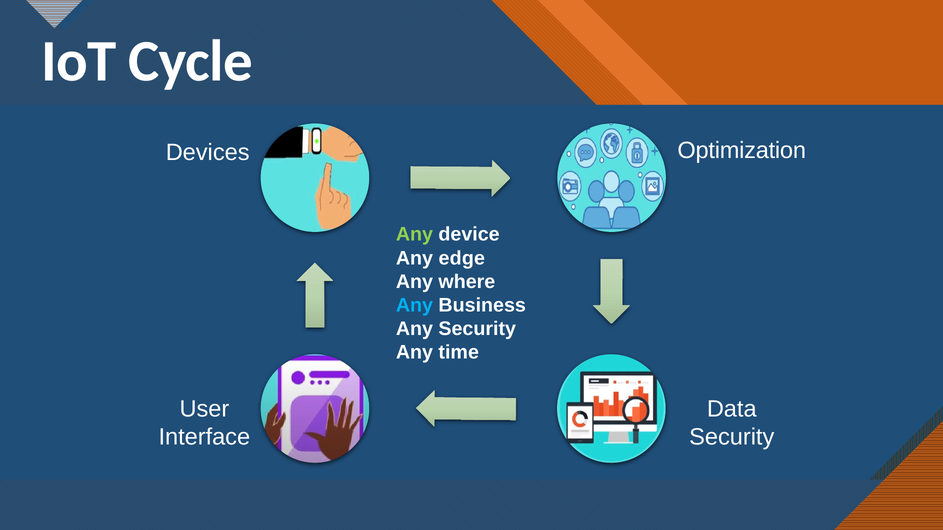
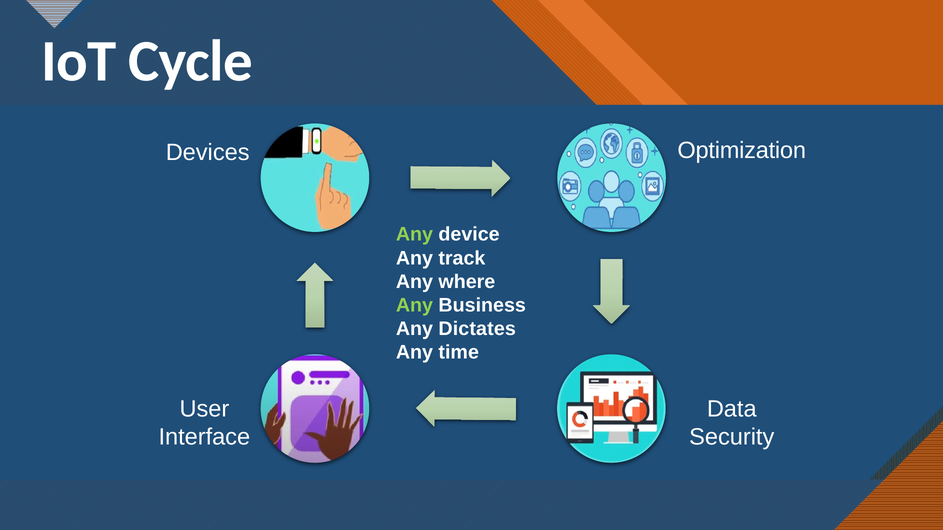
edge: edge -> track (462, 258)
Any colour: light blue -> light green (414, 305)
Any Security: Security -> Dictates (477, 329)
